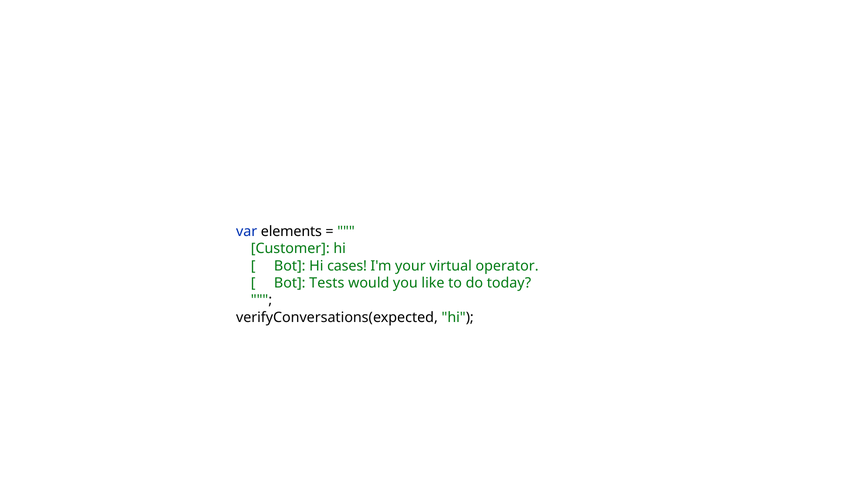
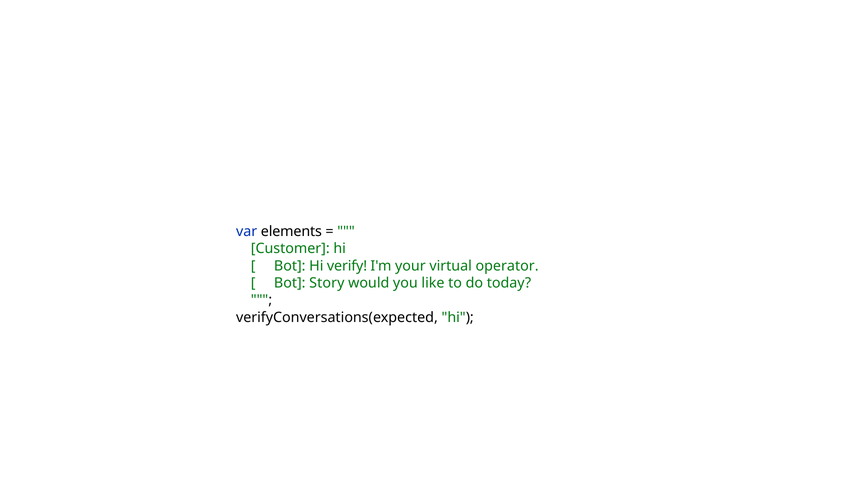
cases: cases -> verify (347, 266)
Tests: Tests -> Story (327, 283)
